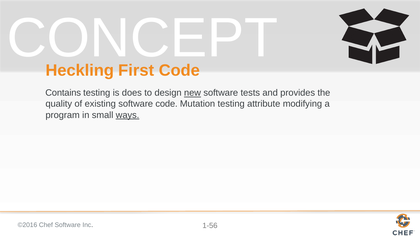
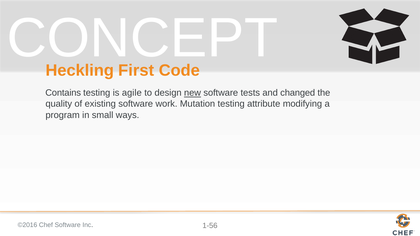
does: does -> agile (132, 93)
provides: provides -> changed (298, 93)
software code: code -> work (166, 104)
ways underline: present -> none (128, 115)
